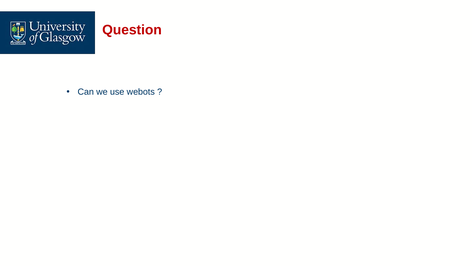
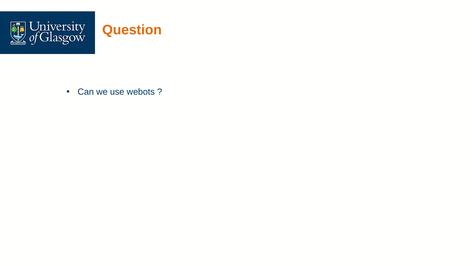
Question colour: red -> orange (132, 30)
